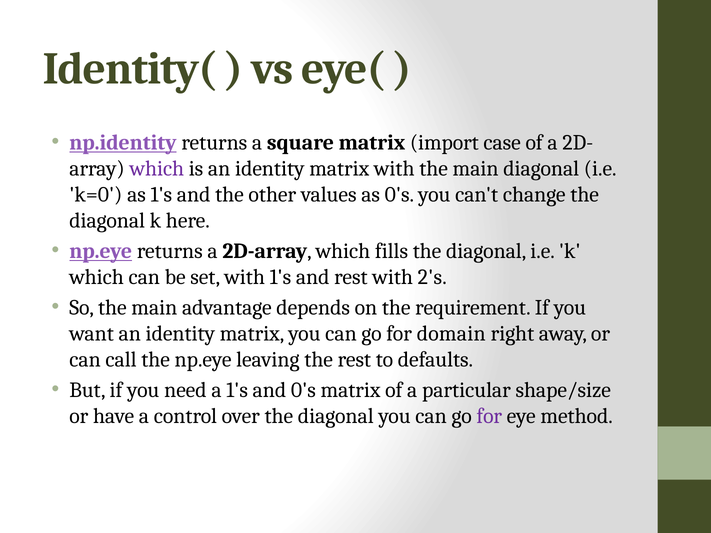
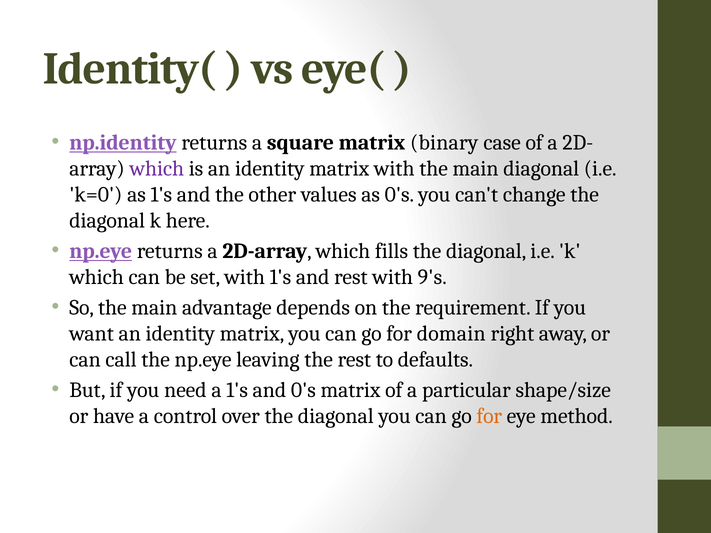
import: import -> binary (444, 143)
2's: 2's -> 9's (432, 277)
for colour: purple -> orange (489, 416)
